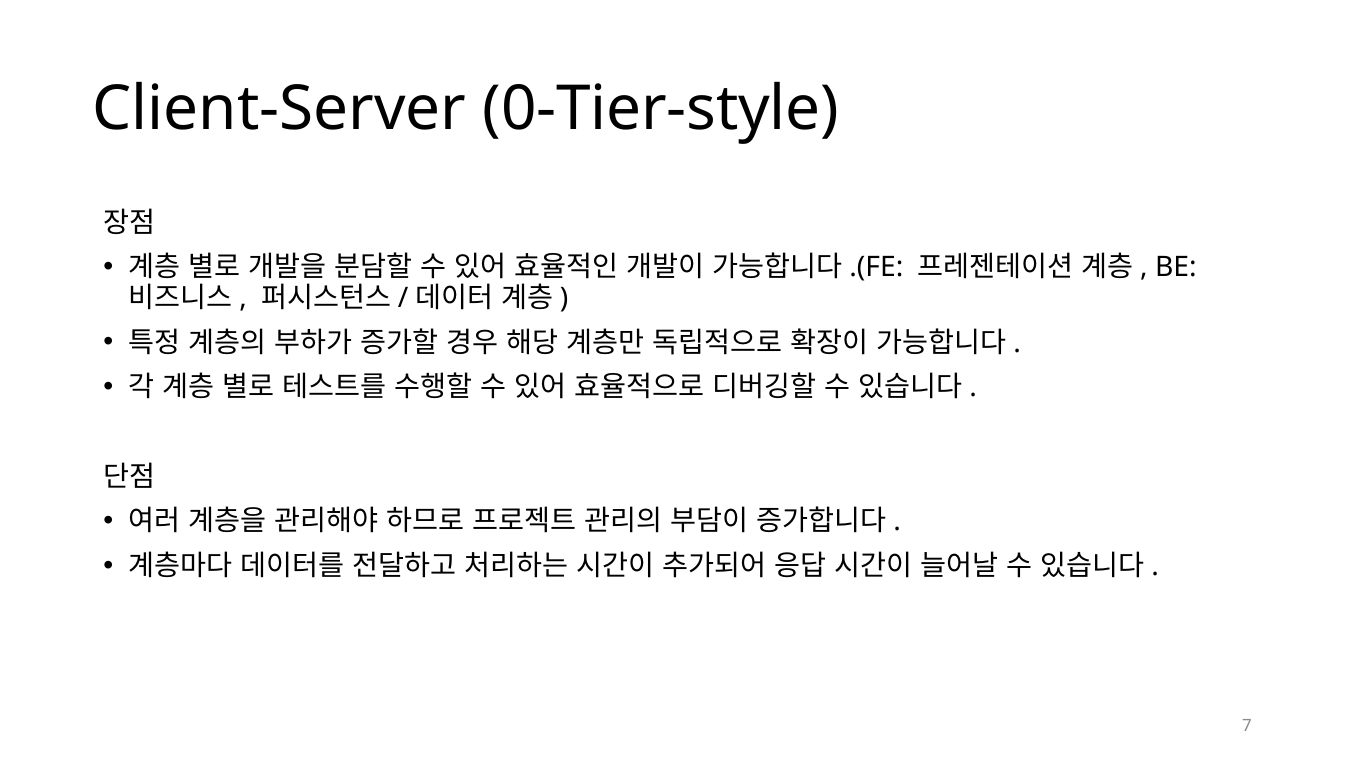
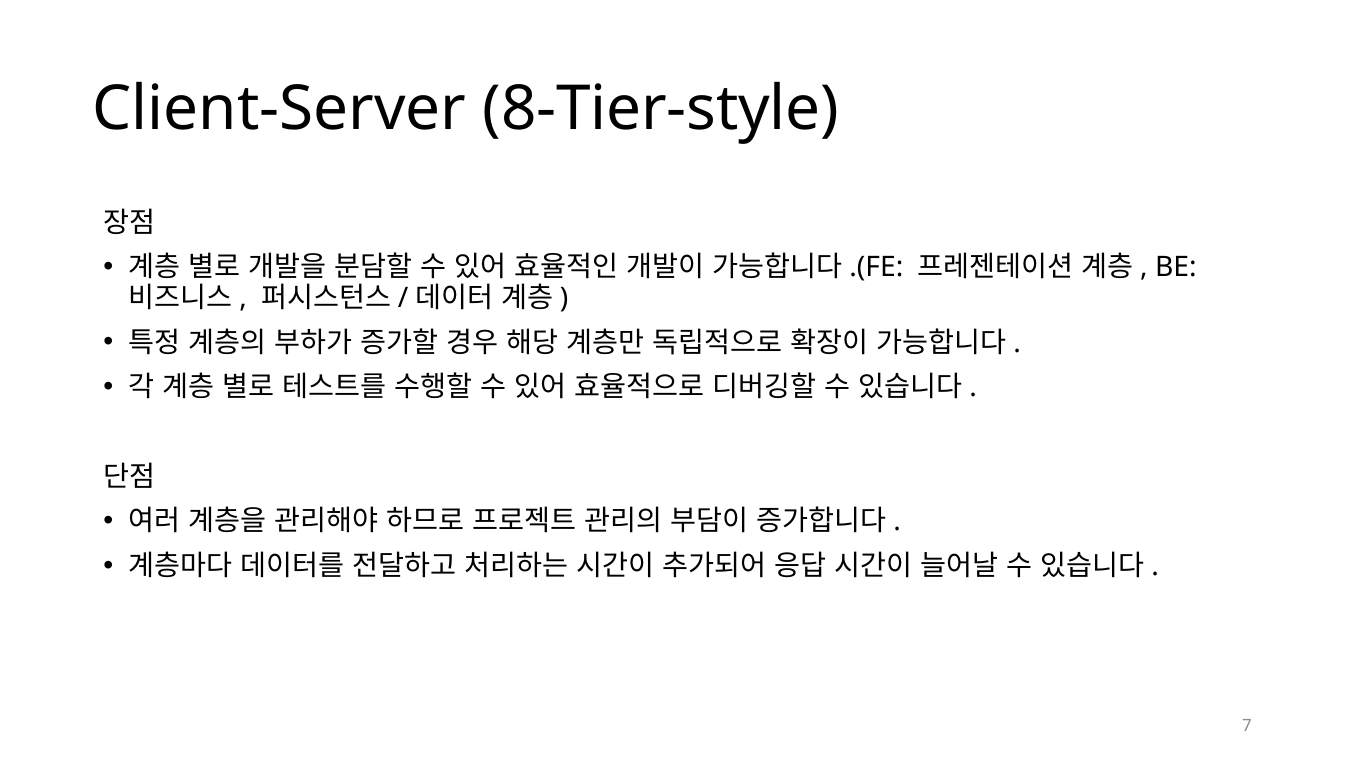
0-Tier-style: 0-Tier-style -> 8-Tier-style (661, 109)
